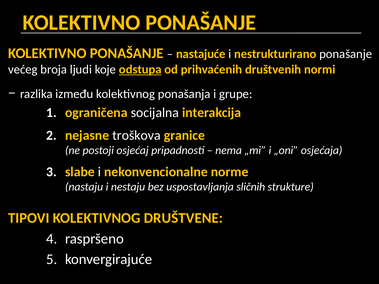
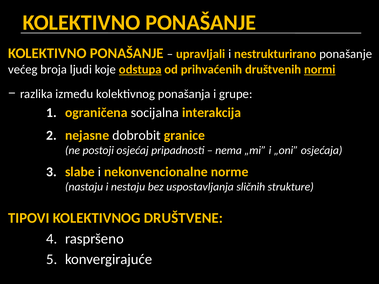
nastajuće: nastajuće -> upravljali (201, 54)
normi underline: none -> present (320, 69)
troškova: troškova -> dobrobit (137, 135)
